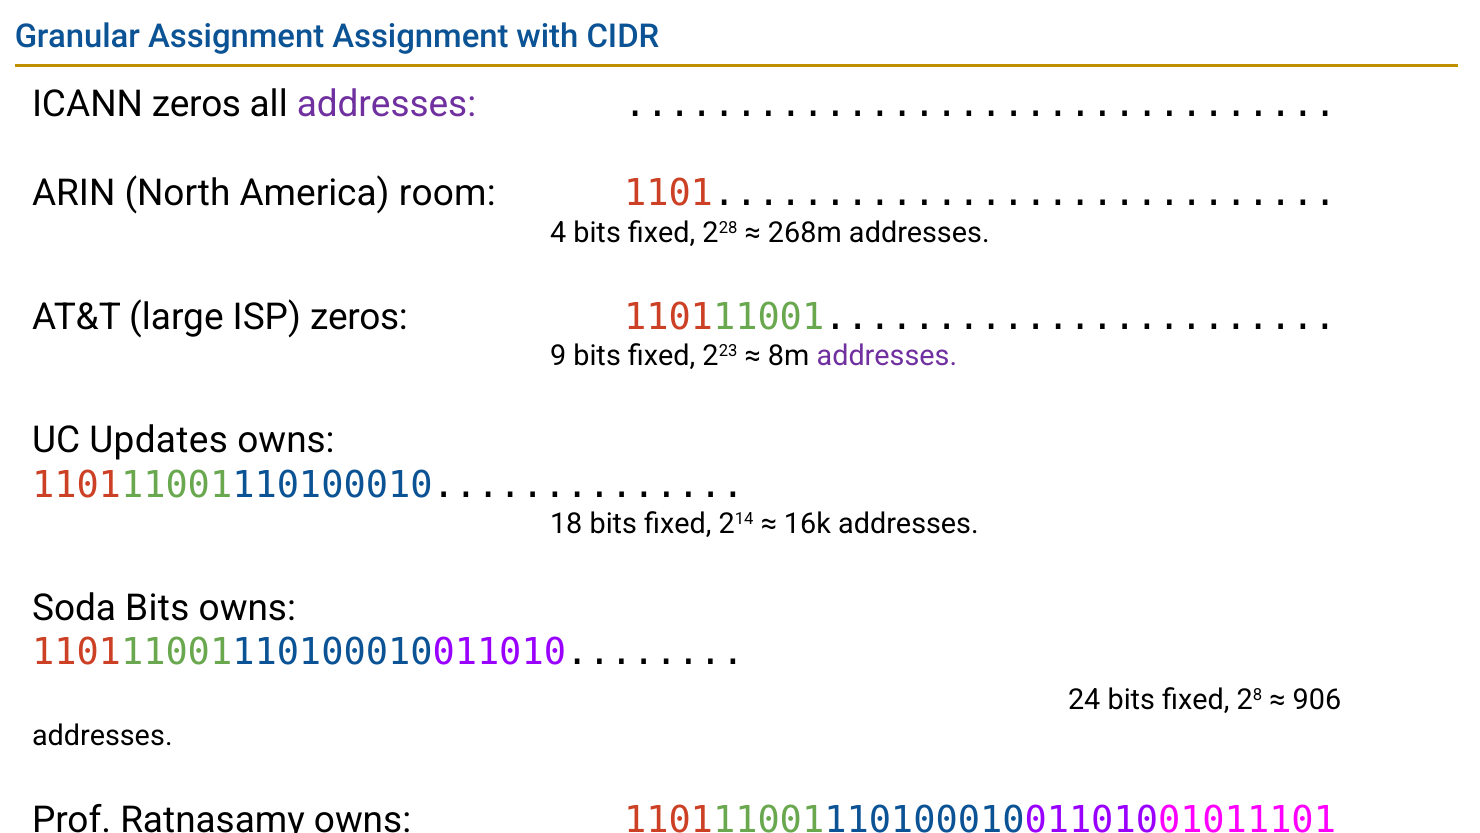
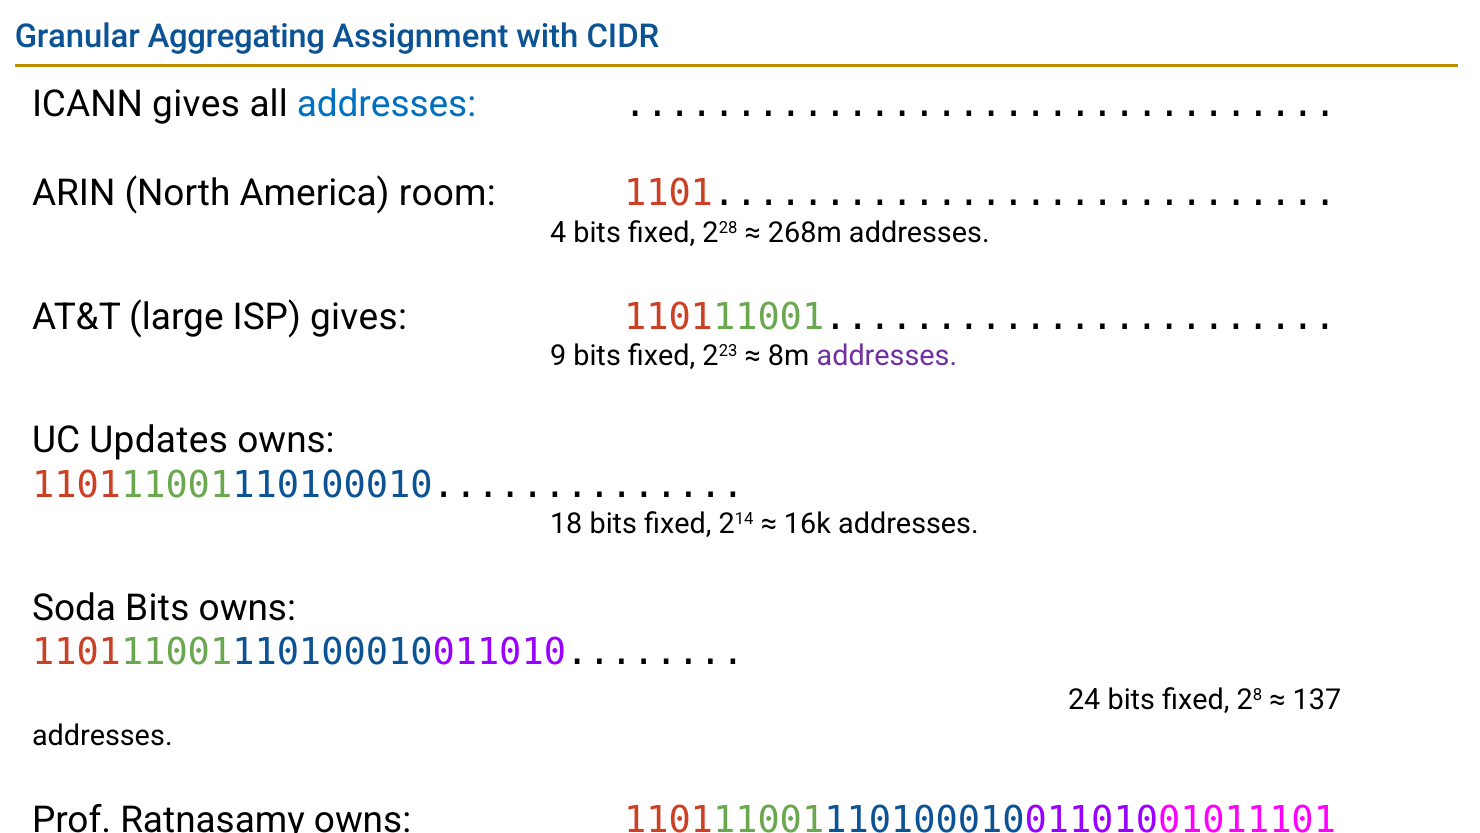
Granular Assignment: Assignment -> Aggregating (236, 37)
ICANN zeros: zeros -> gives (196, 105)
addresses colour: purple -> blue (387, 105)
ISP zeros: zeros -> gives (359, 317)
906: 906 -> 137 (1317, 699)
